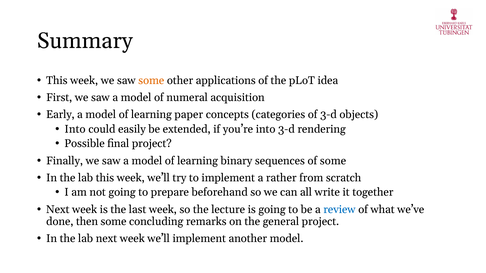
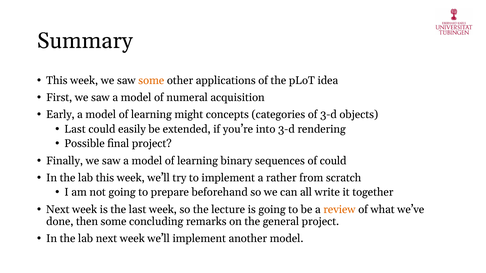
paper: paper -> might (189, 115)
Into: Into -> Last (75, 129)
of some: some -> could (333, 161)
review colour: blue -> orange (339, 210)
